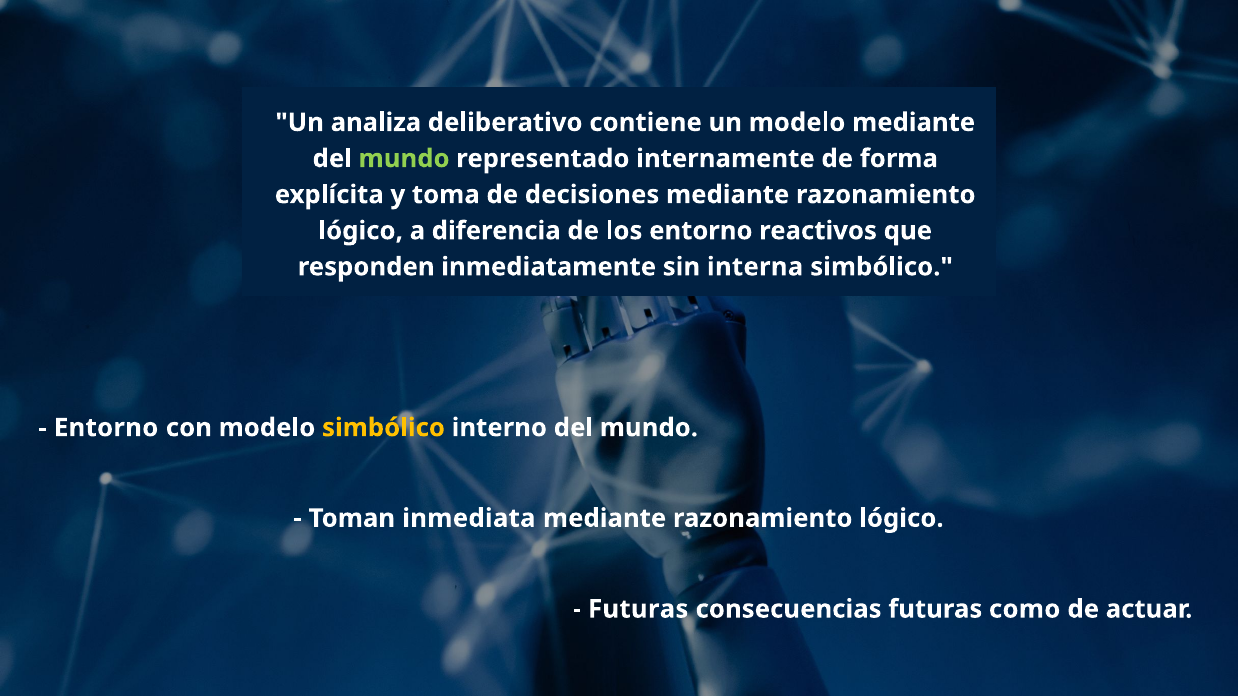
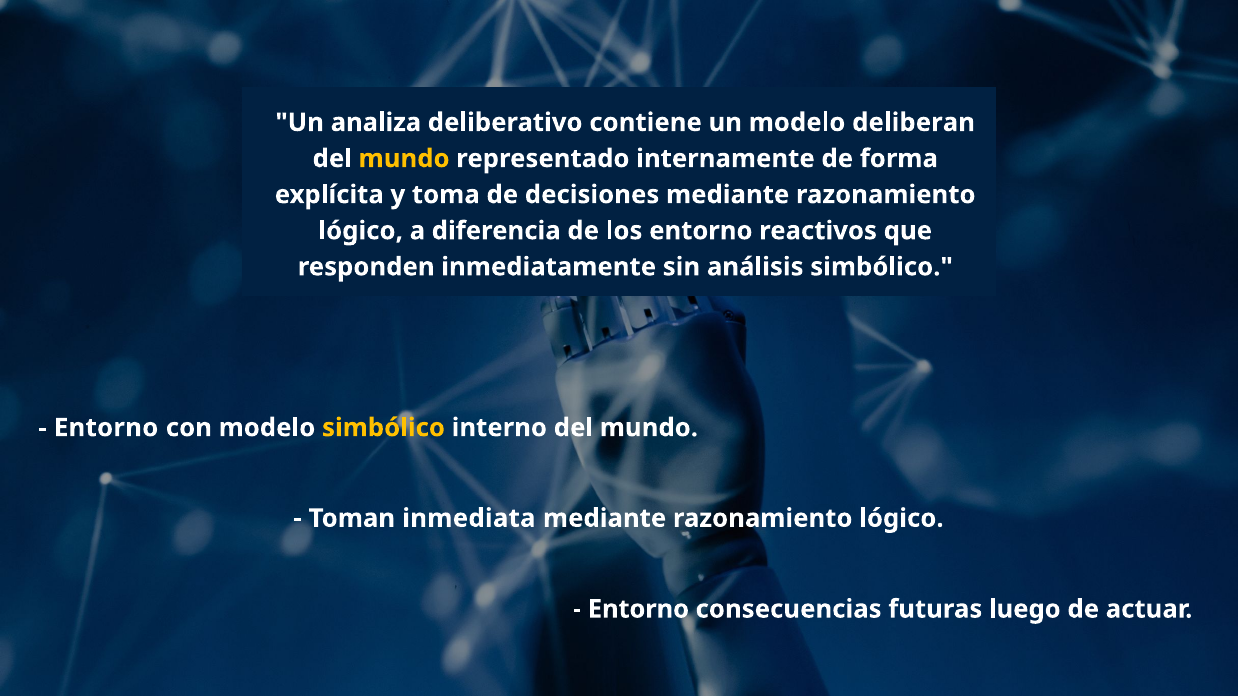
modelo mediante: mediante -> deliberan (914, 123)
mundo colour: light green -> yellow (404, 159)
interna: interna -> análisis (755, 267)
Futuras: Futuras -> Entorno (638, 609)
como: como -> luego (1025, 609)
